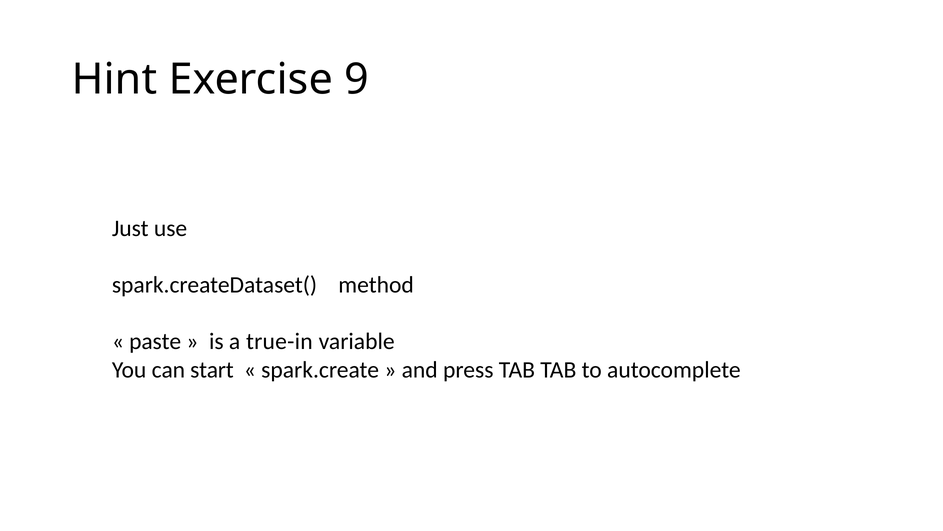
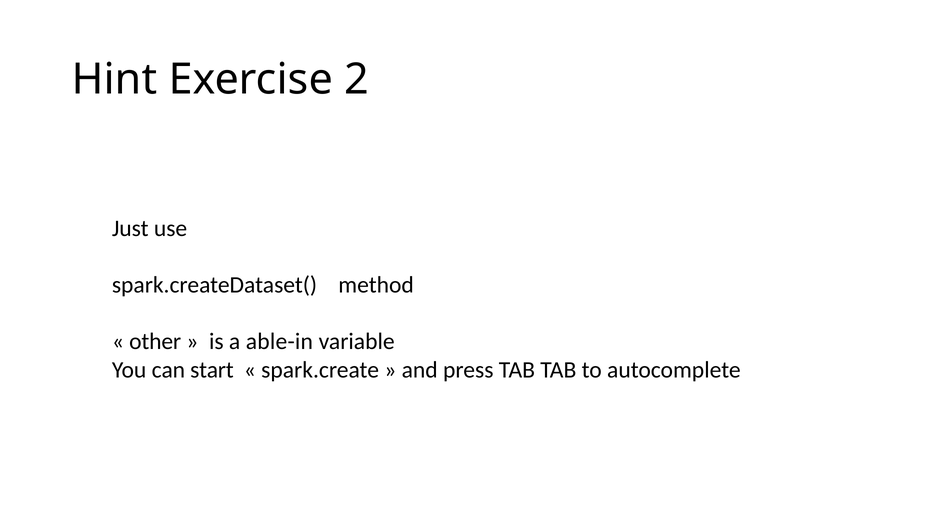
9: 9 -> 2 (356, 79)
paste: paste -> other (155, 341)
true-in: true-in -> able-in (279, 341)
